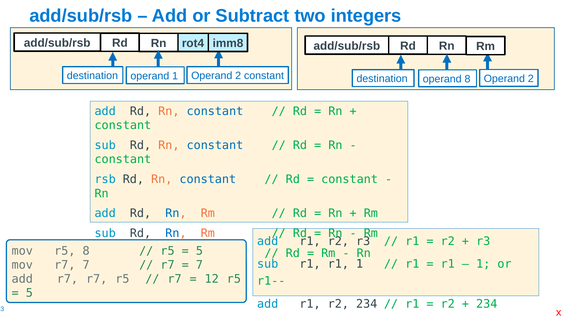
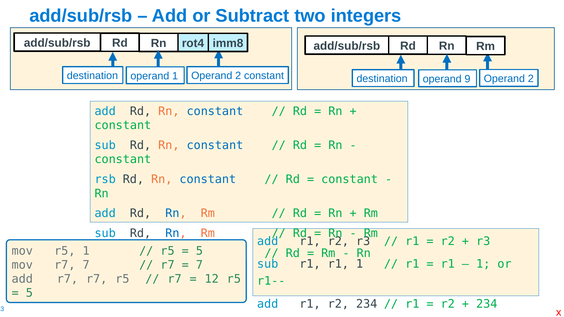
operand 8: 8 -> 9 (467, 79)
r5 8: 8 -> 1 (86, 251)
